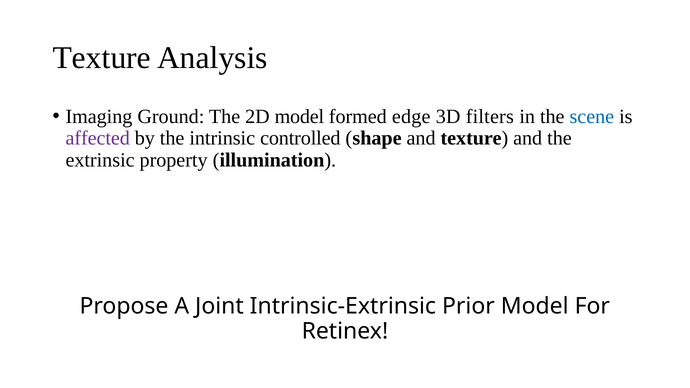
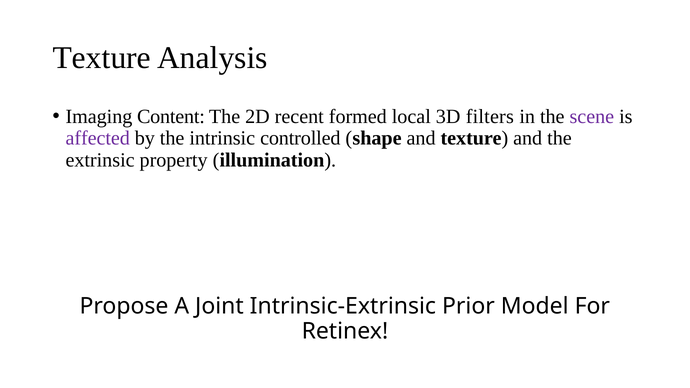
Ground: Ground -> Content (171, 117)
2D model: model -> recent (299, 117)
edge: edge -> local (411, 117)
scene colour: blue -> purple (592, 117)
